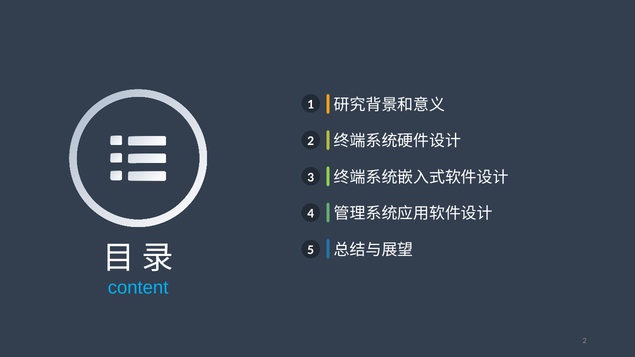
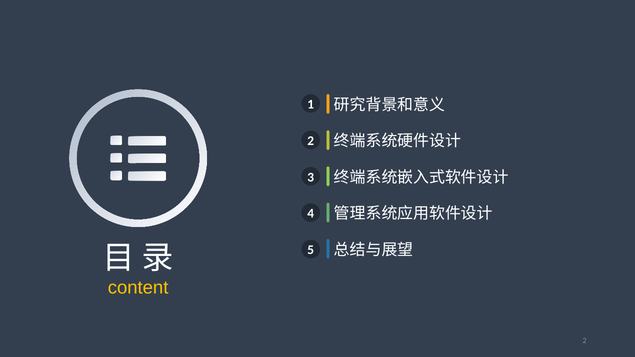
content colour: light blue -> yellow (138, 288)
